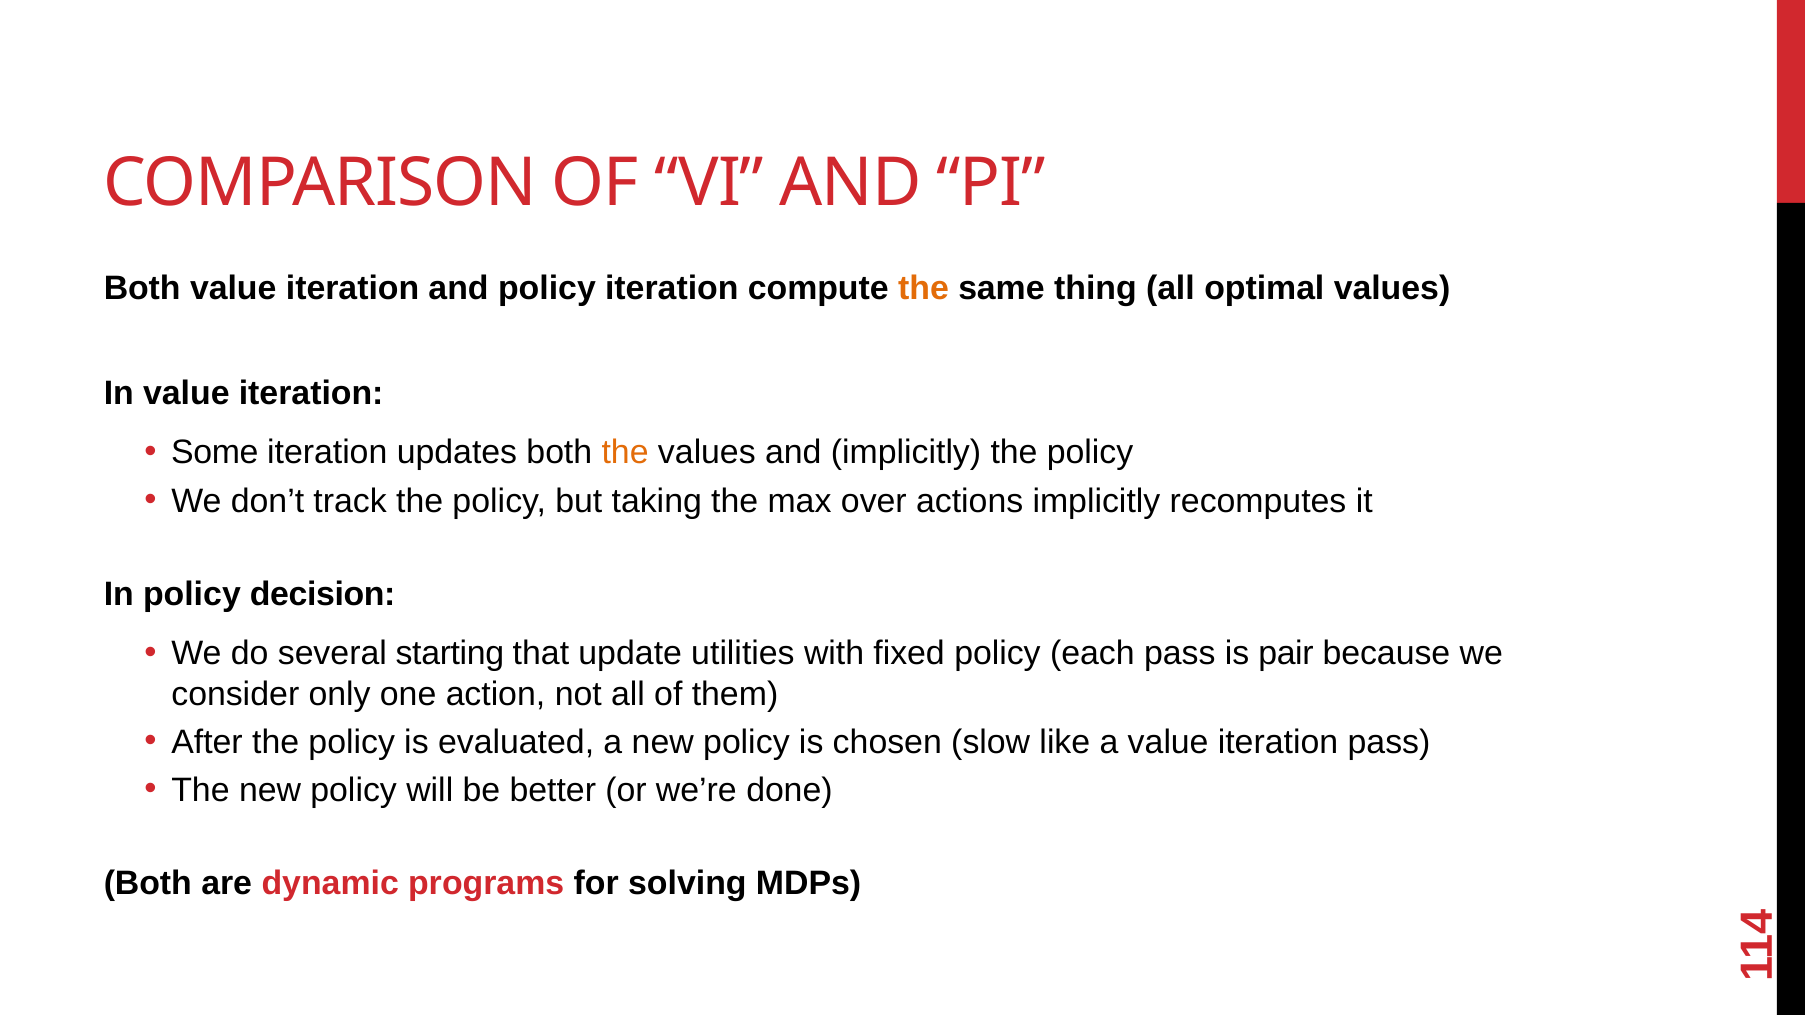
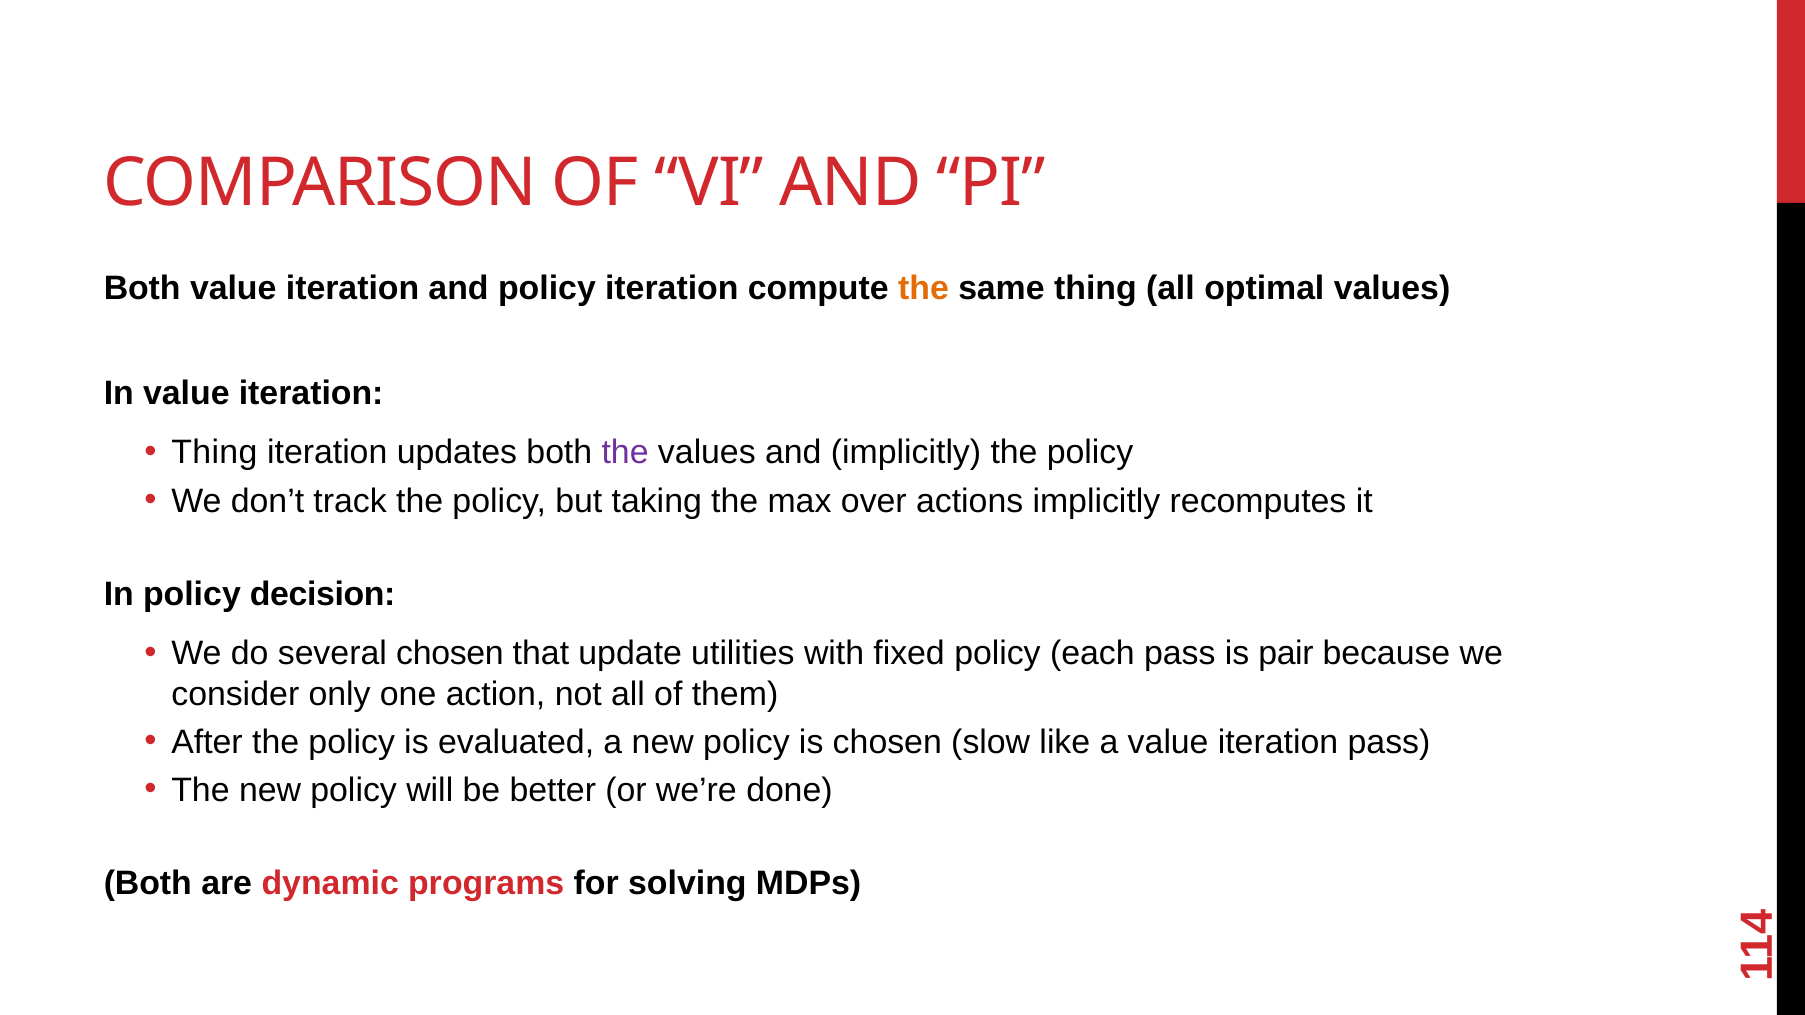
Some: Some -> Thing (214, 453)
the colour: orange -> purple (625, 453)
several starting: starting -> chosen (450, 654)
